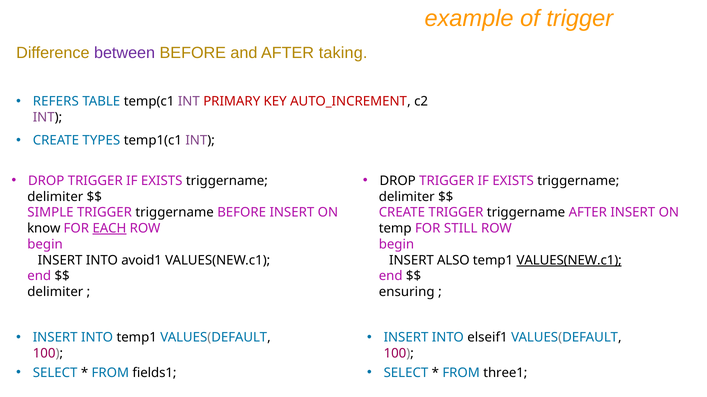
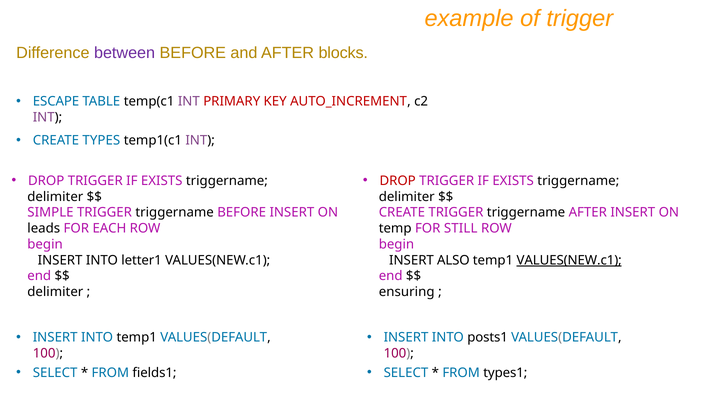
taking: taking -> blocks (343, 53)
REFERS: REFERS -> ESCAPE (56, 102)
DROP colour: black -> red (398, 181)
know: know -> leads (44, 229)
EACH underline: present -> none (109, 229)
avoid1: avoid1 -> letter1 (142, 261)
elseif1: elseif1 -> posts1 (488, 338)
three1: three1 -> types1 (505, 373)
